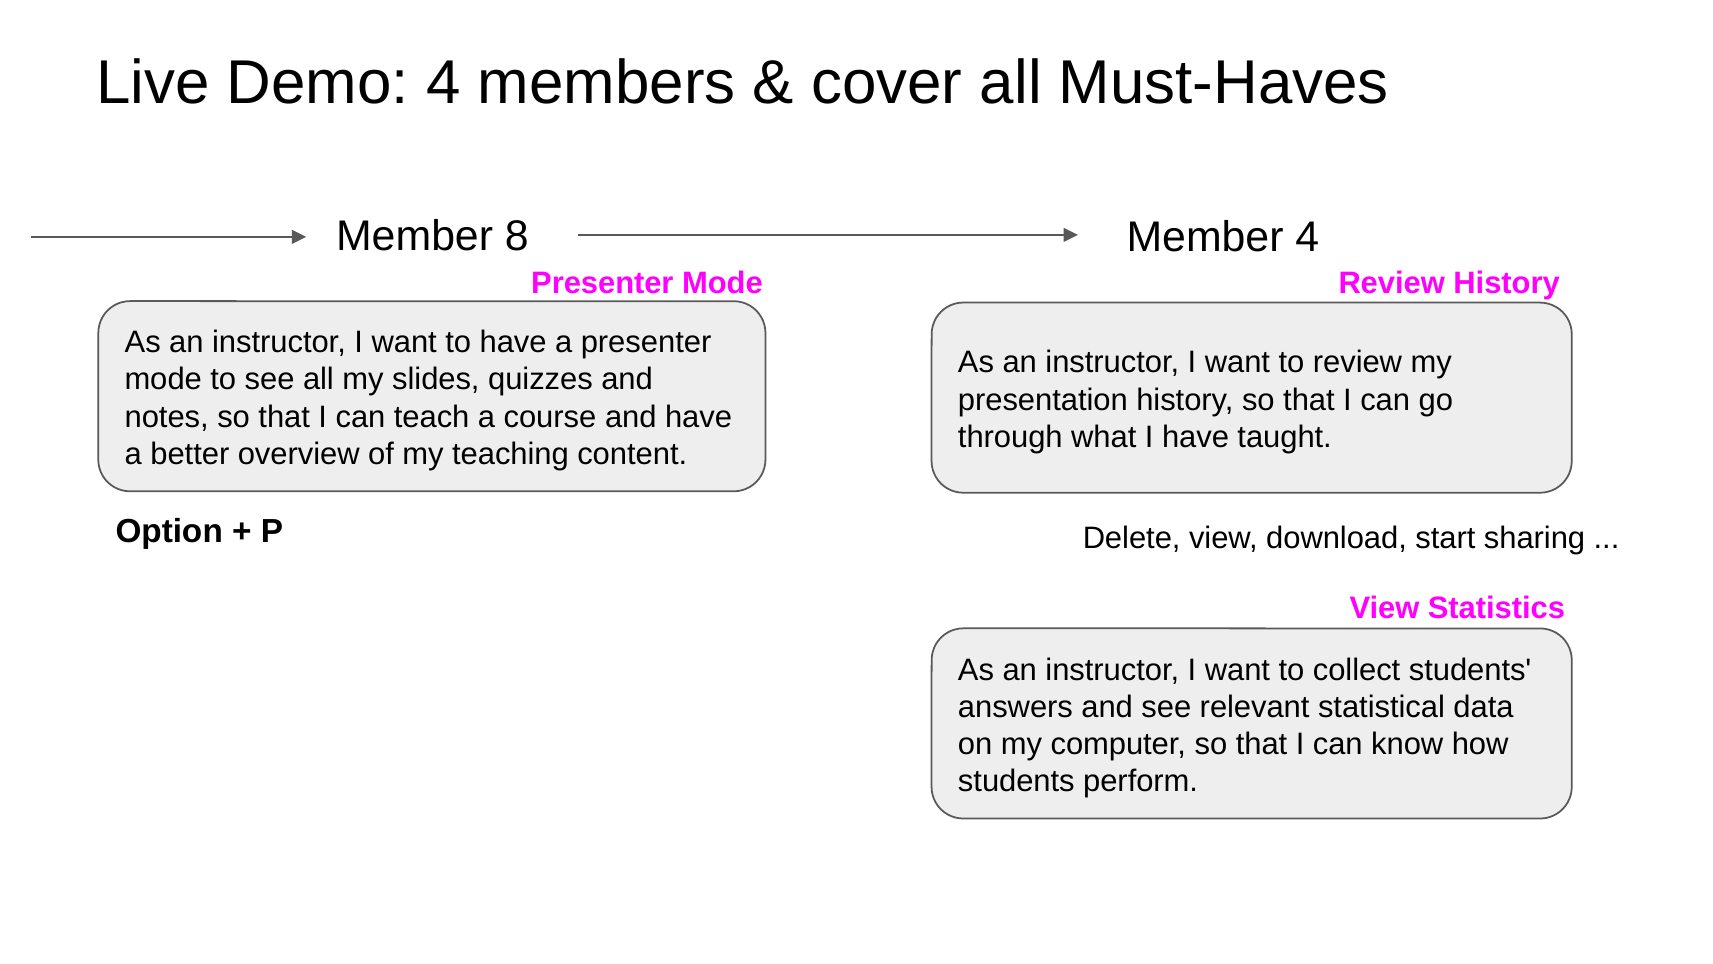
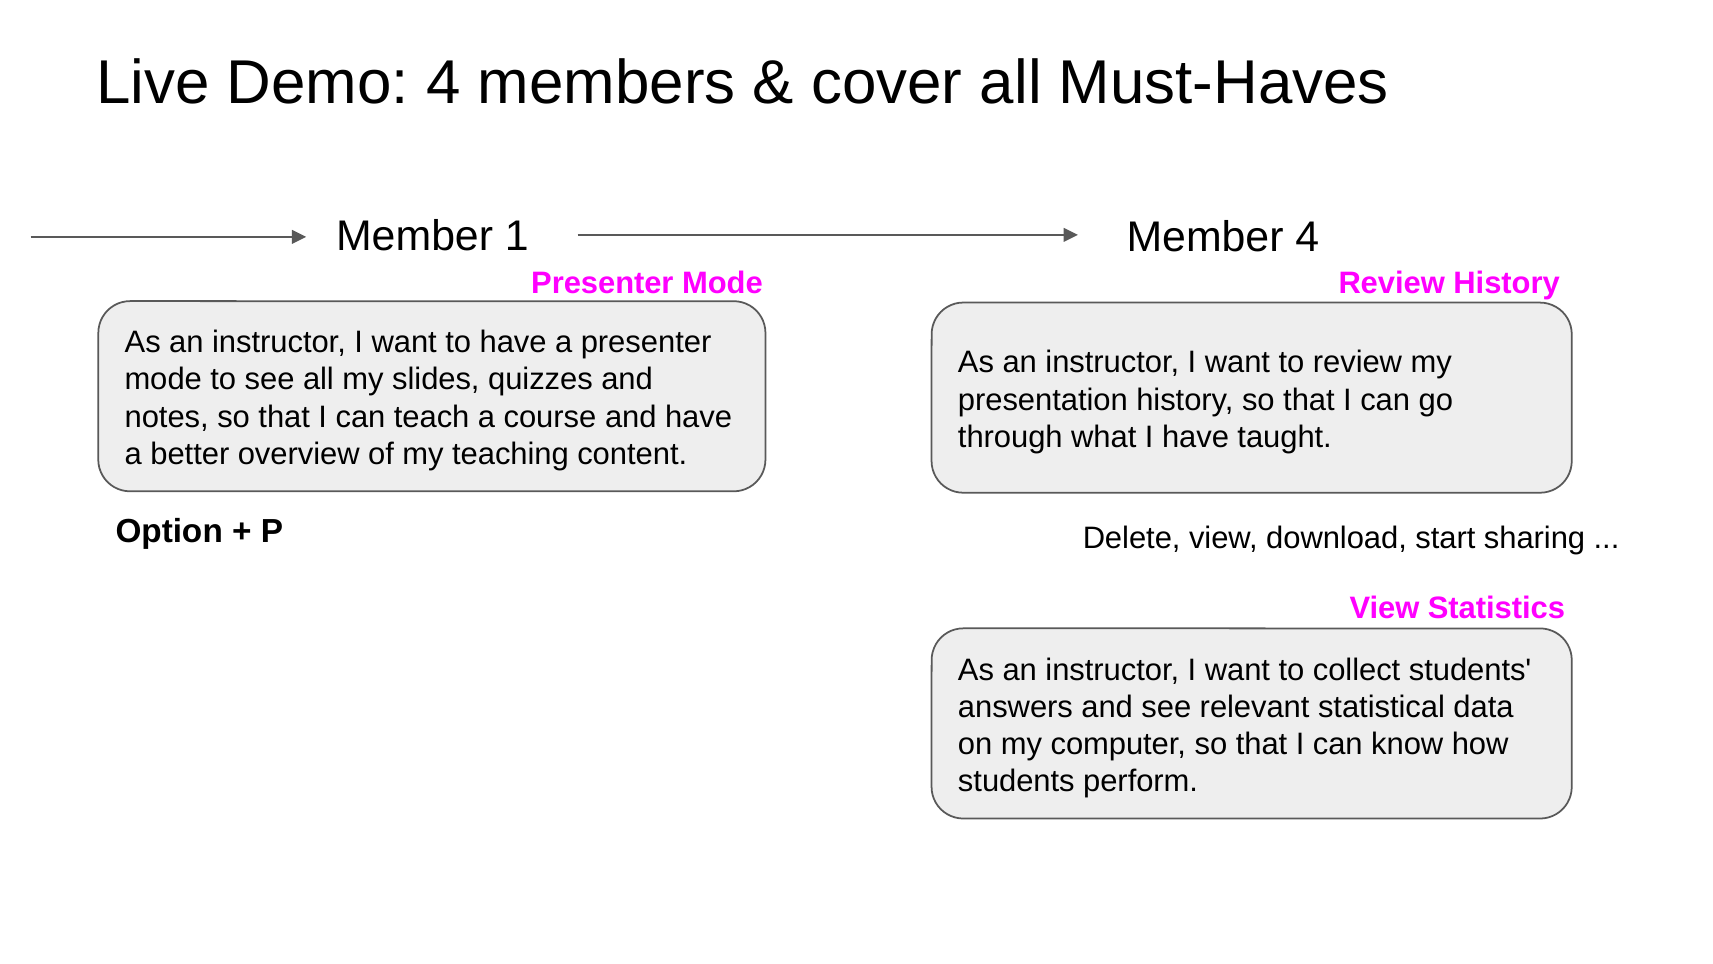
8: 8 -> 1 (517, 237)
